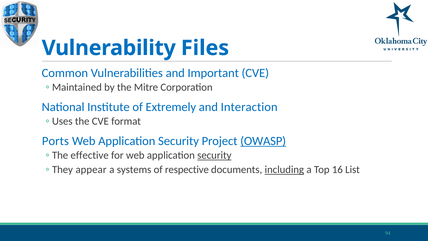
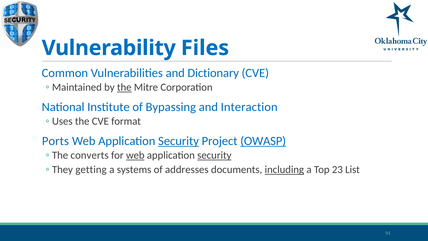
Important: Important -> Dictionary (213, 73)
the underline: none -> present (124, 87)
Extremely: Extremely -> Bypassing (171, 107)
Security underline: none -> present (179, 141)
effective: effective -> converts (90, 155)
web underline: none -> present (135, 155)
appear: appear -> getting (91, 169)
respective: respective -> addresses (187, 169)
16: 16 -> 23 (337, 169)
